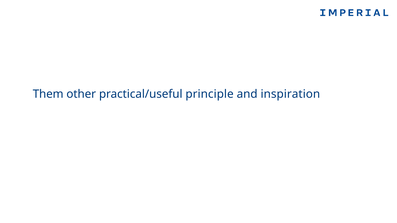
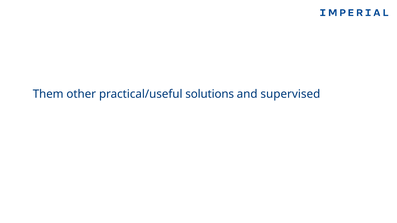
principle: principle -> solutions (210, 94)
inspiration: inspiration -> supervised (290, 94)
